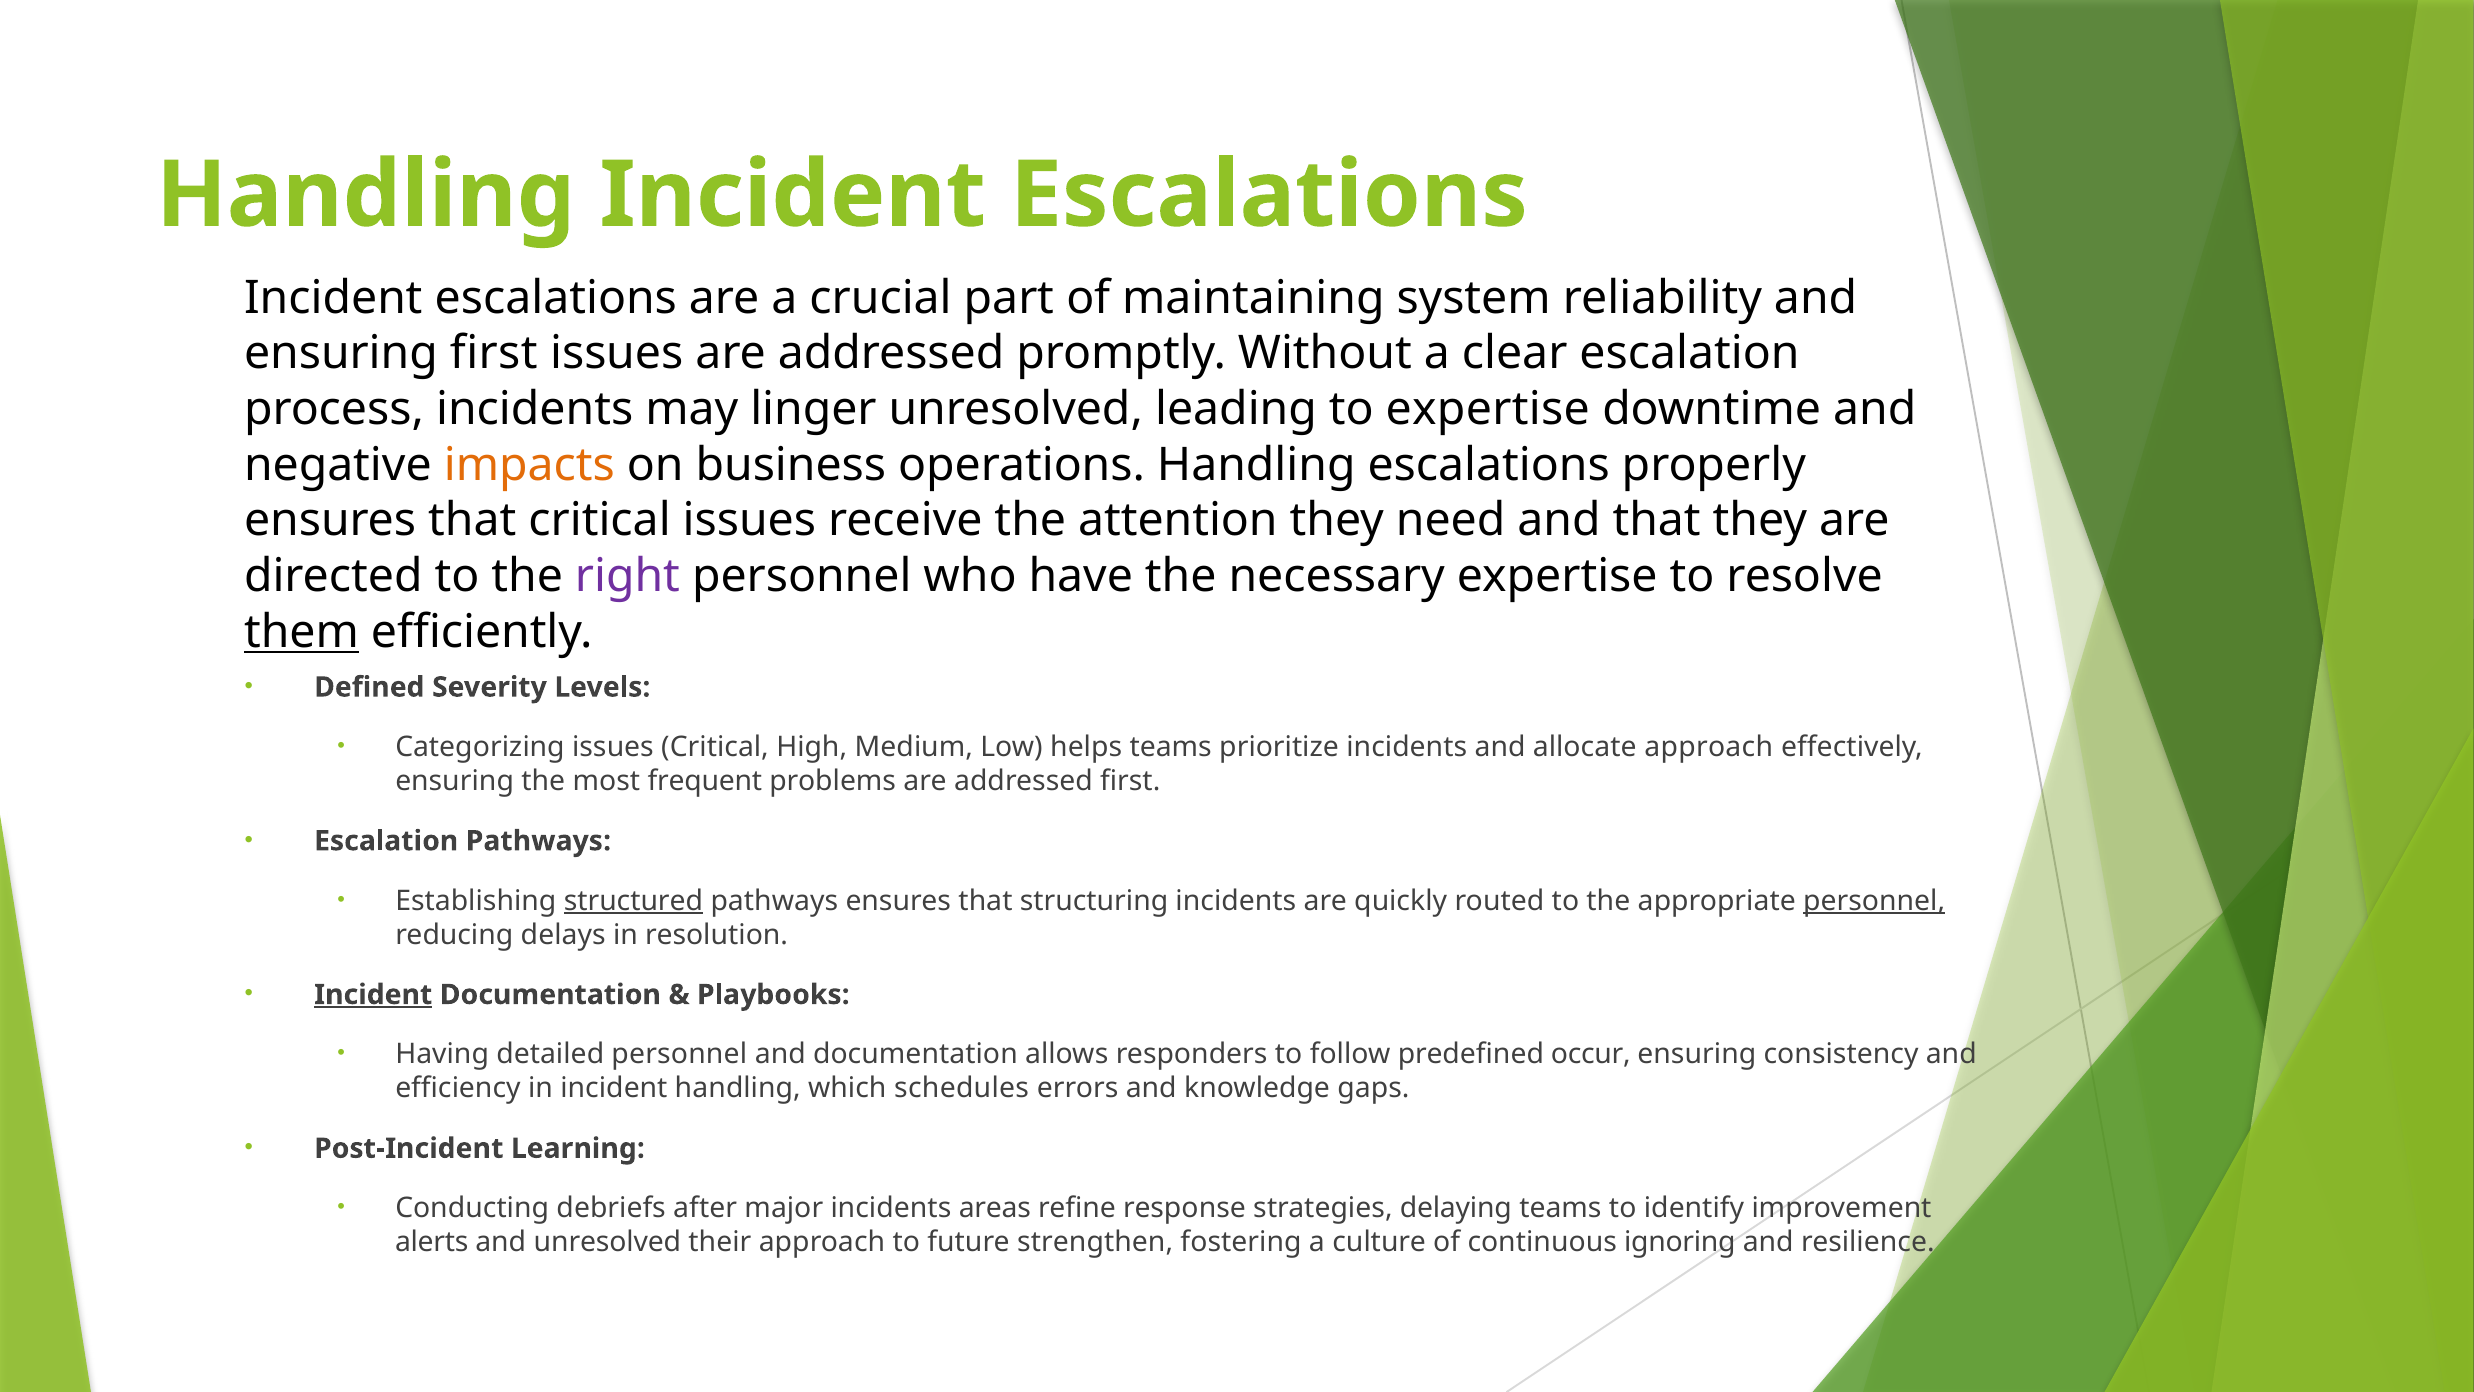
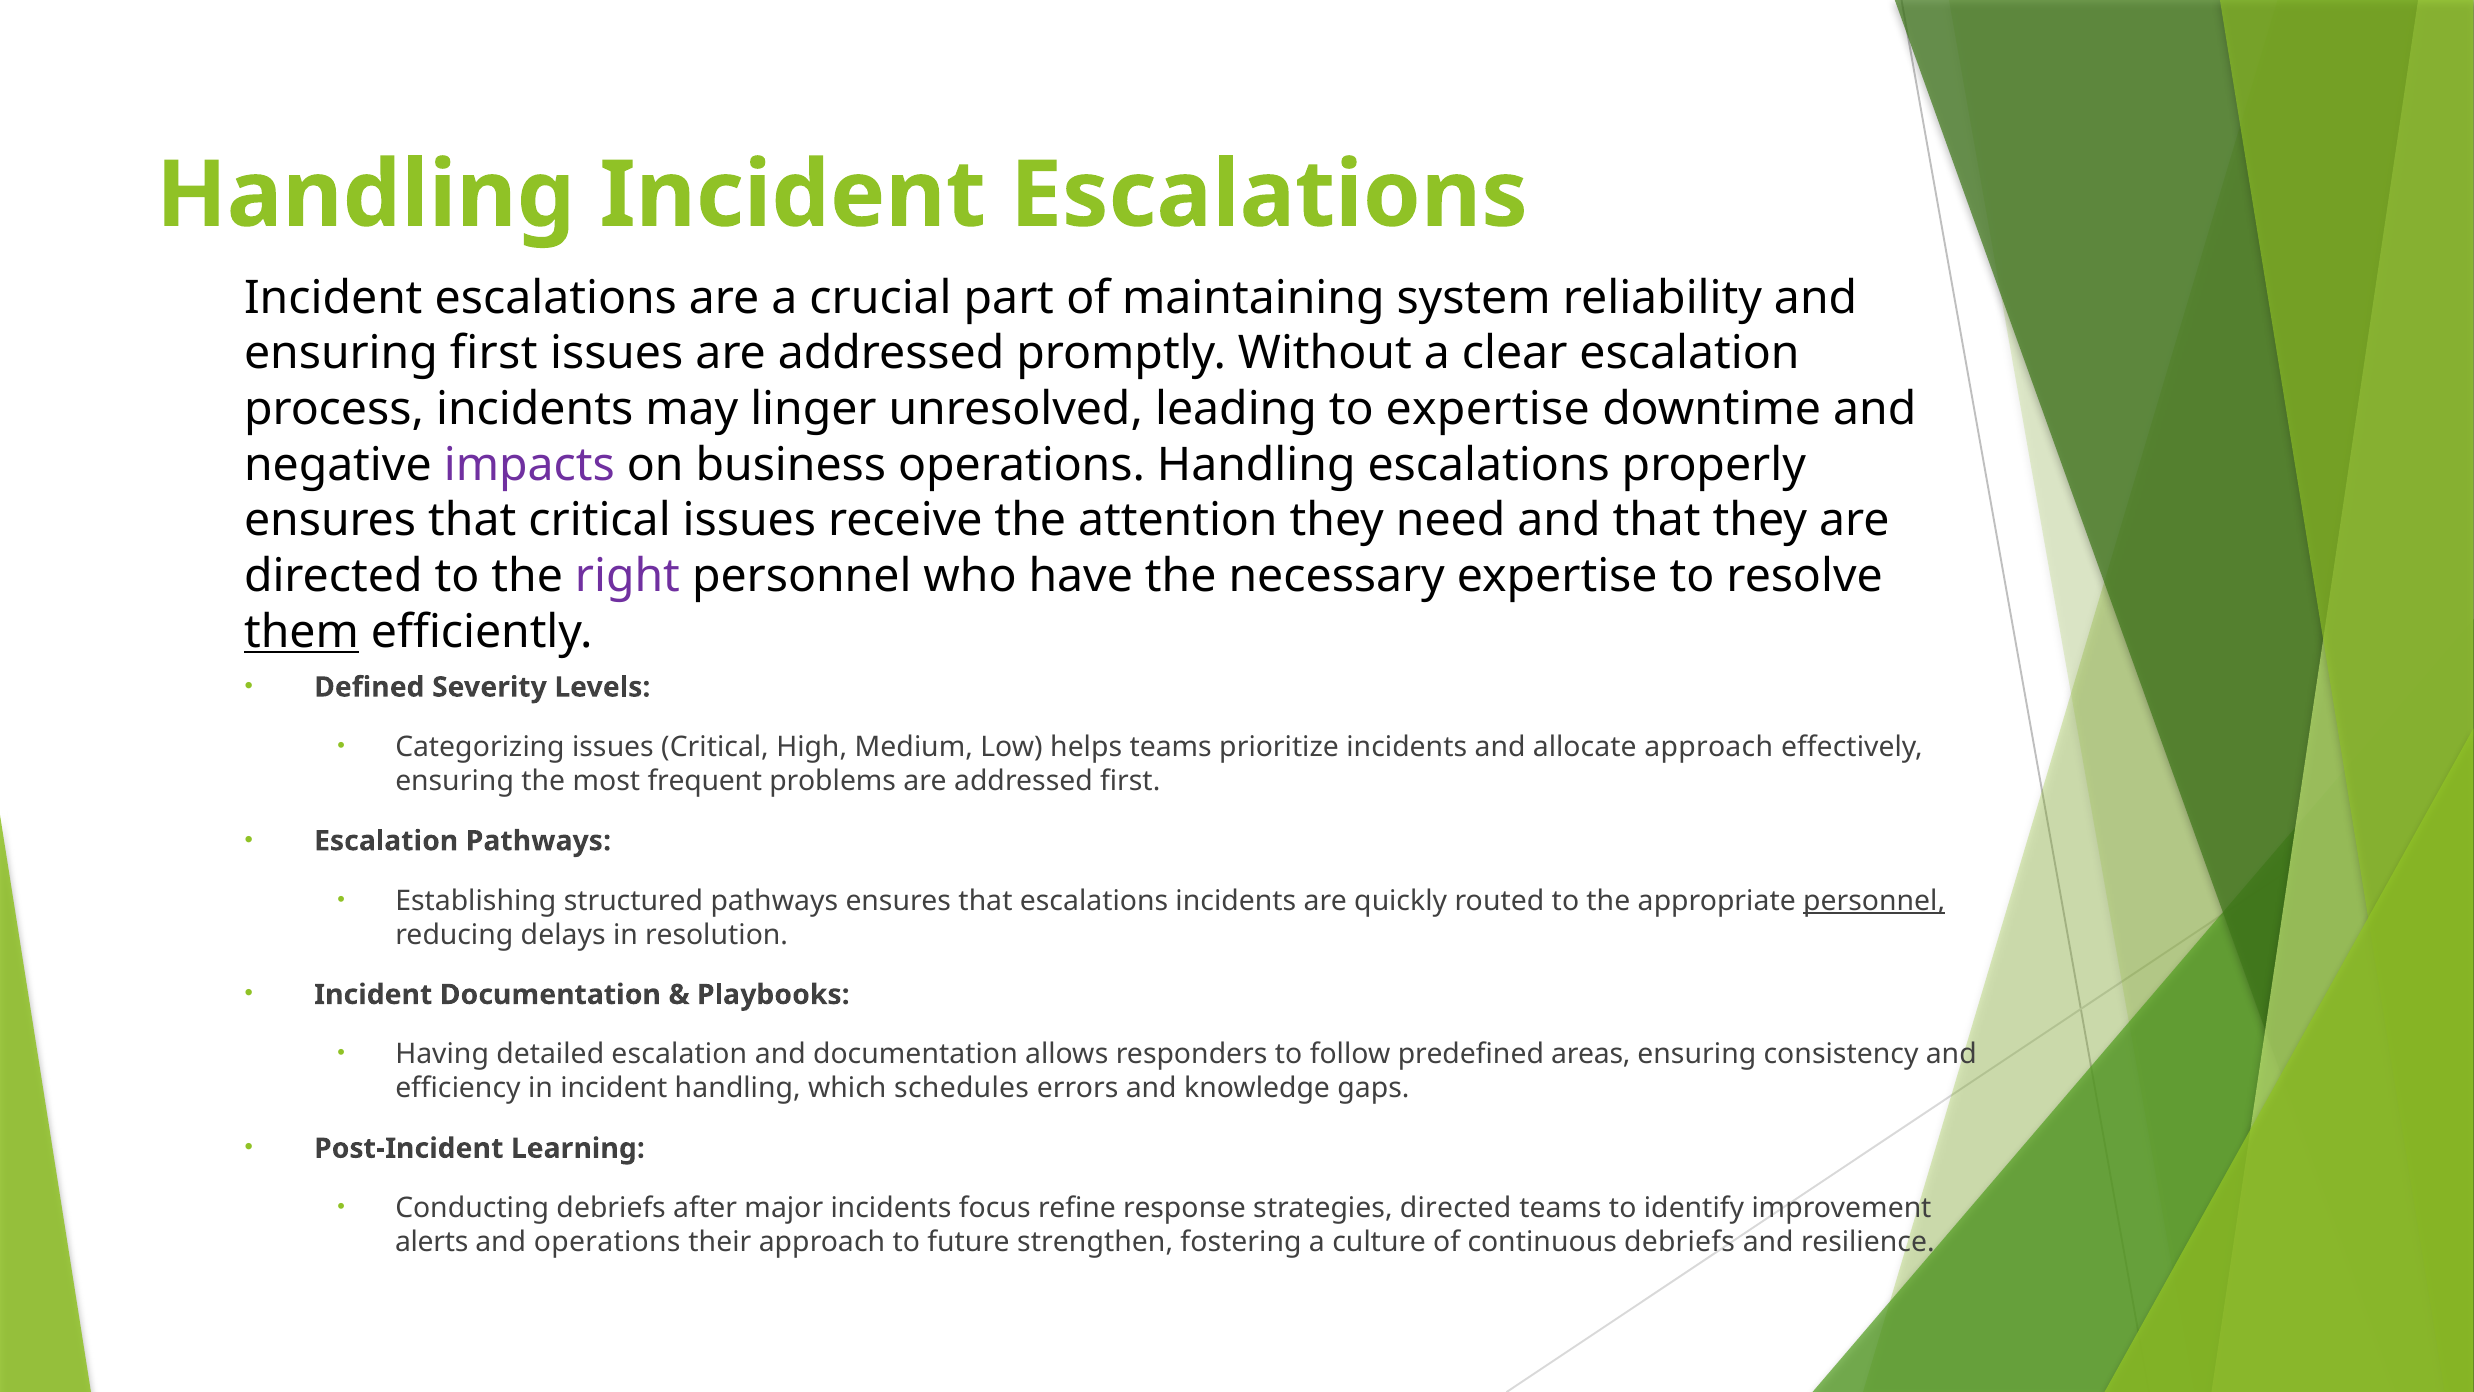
impacts colour: orange -> purple (529, 465)
structured underline: present -> none (633, 901)
that structuring: structuring -> escalations (1094, 901)
Incident underline: present -> none (373, 994)
detailed personnel: personnel -> escalation (679, 1054)
occur: occur -> areas (1591, 1054)
areas: areas -> focus (995, 1208)
strategies delaying: delaying -> directed (1456, 1208)
and unresolved: unresolved -> operations (607, 1242)
continuous ignoring: ignoring -> debriefs (1680, 1242)
